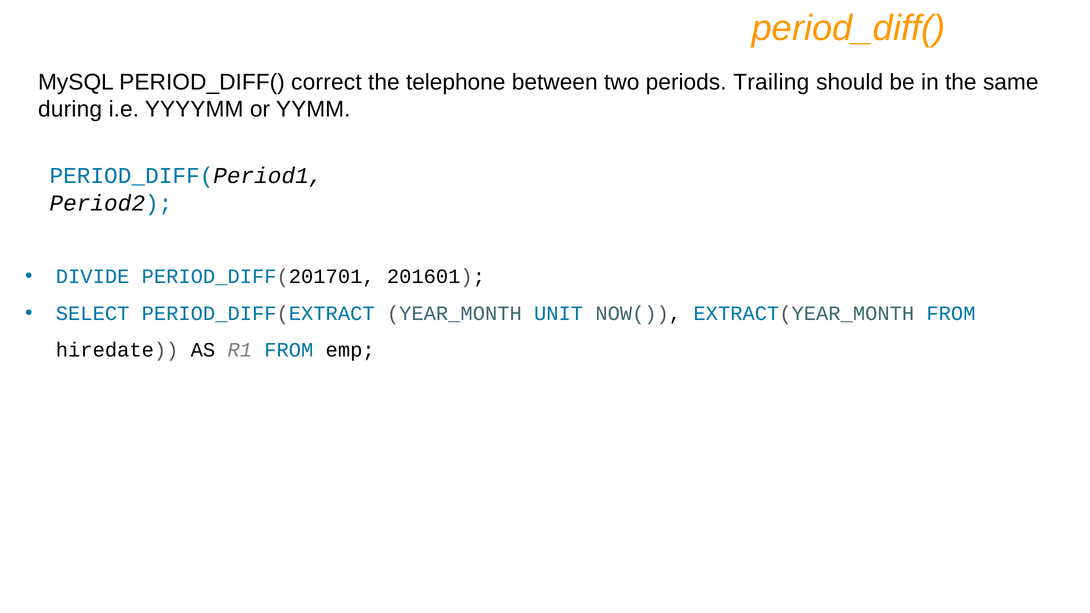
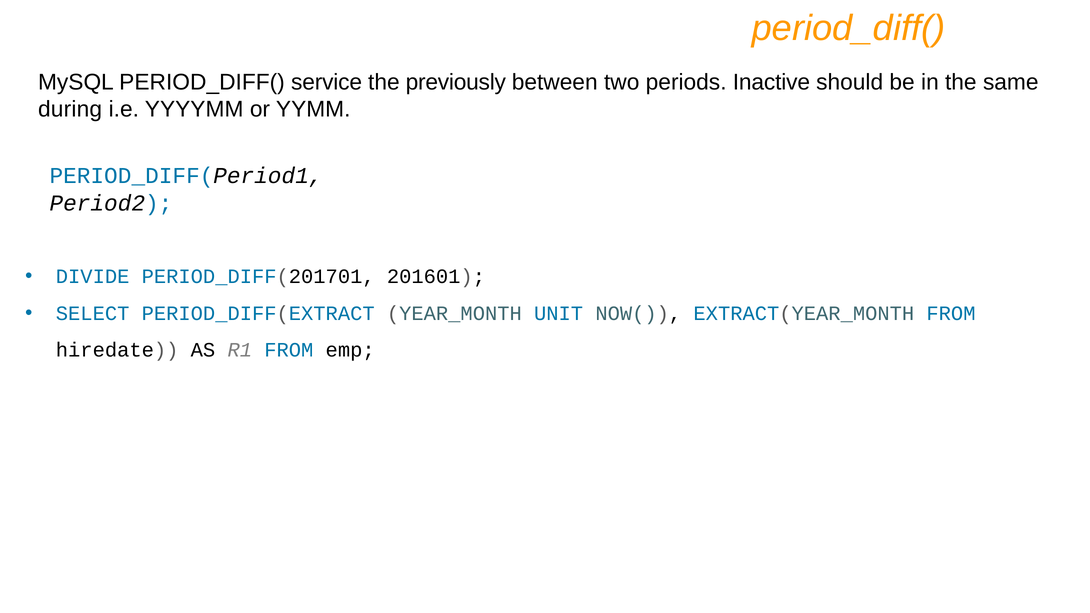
correct: correct -> service (327, 82)
telephone: telephone -> previously (456, 82)
Trailing: Trailing -> Inactive (771, 82)
